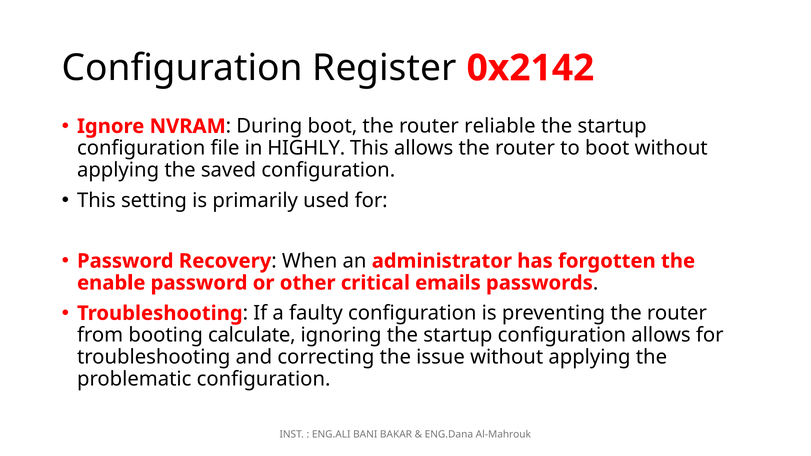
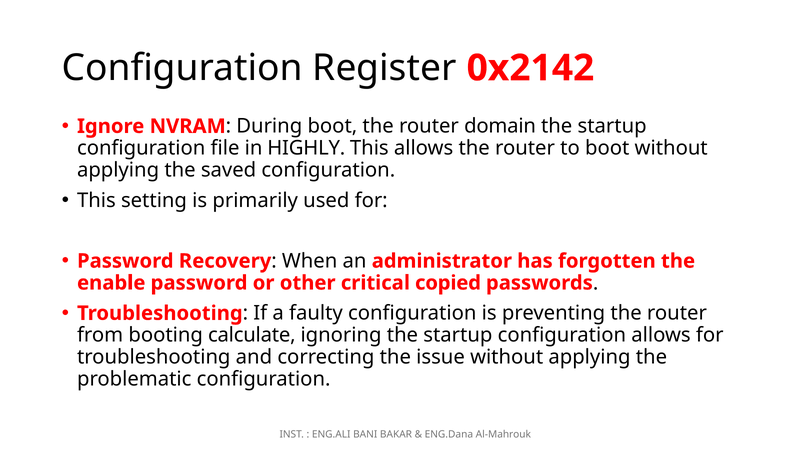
reliable: reliable -> domain (500, 126)
emails: emails -> copied (448, 283)
